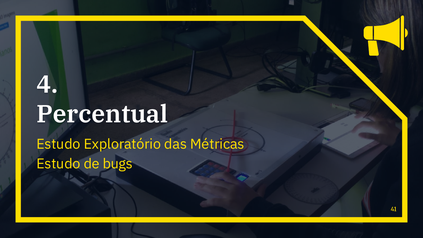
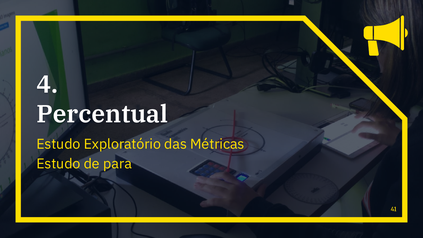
bugs: bugs -> para (118, 164)
